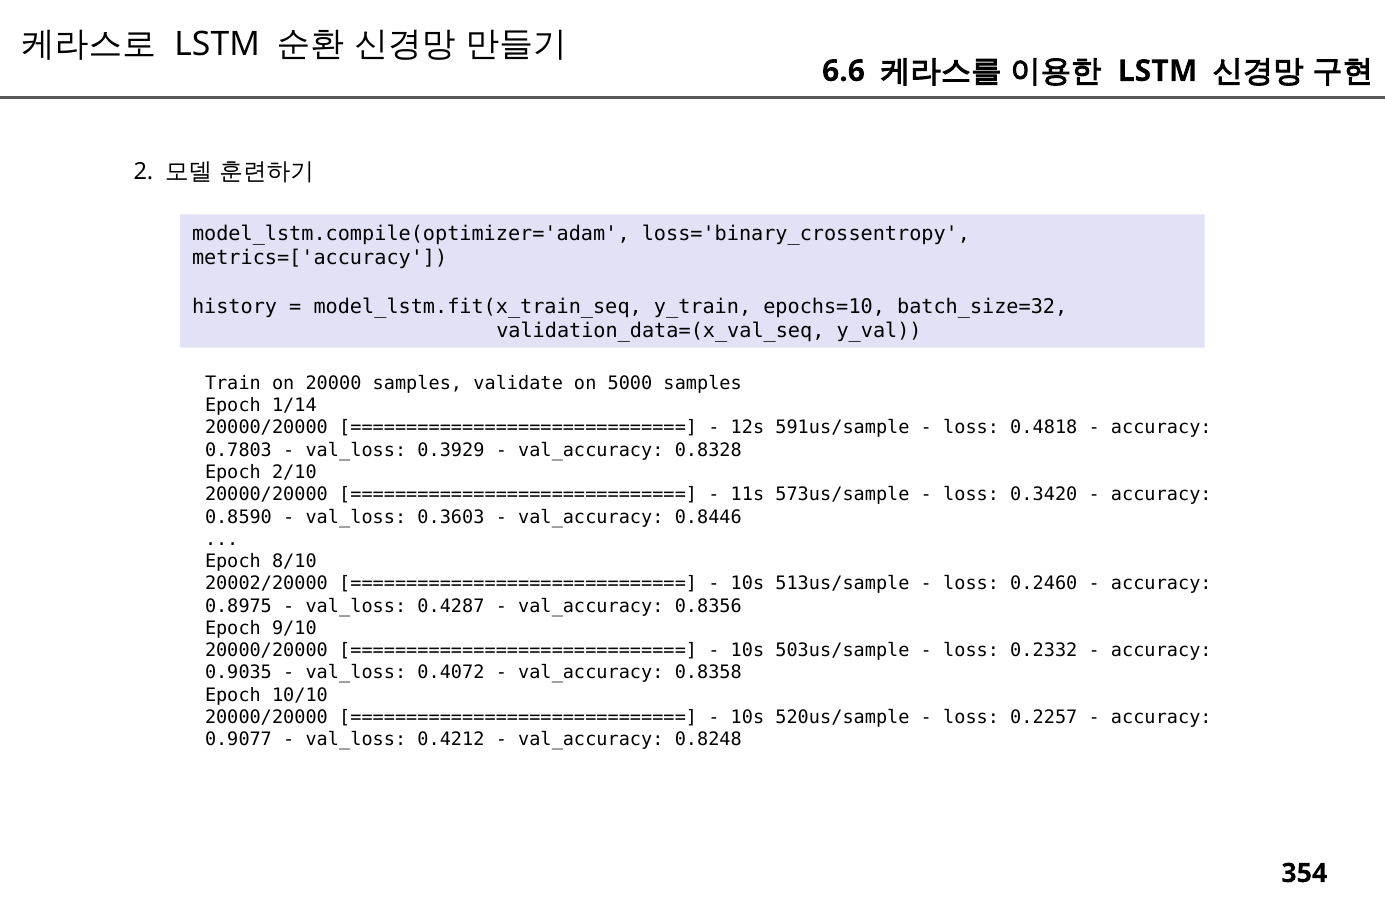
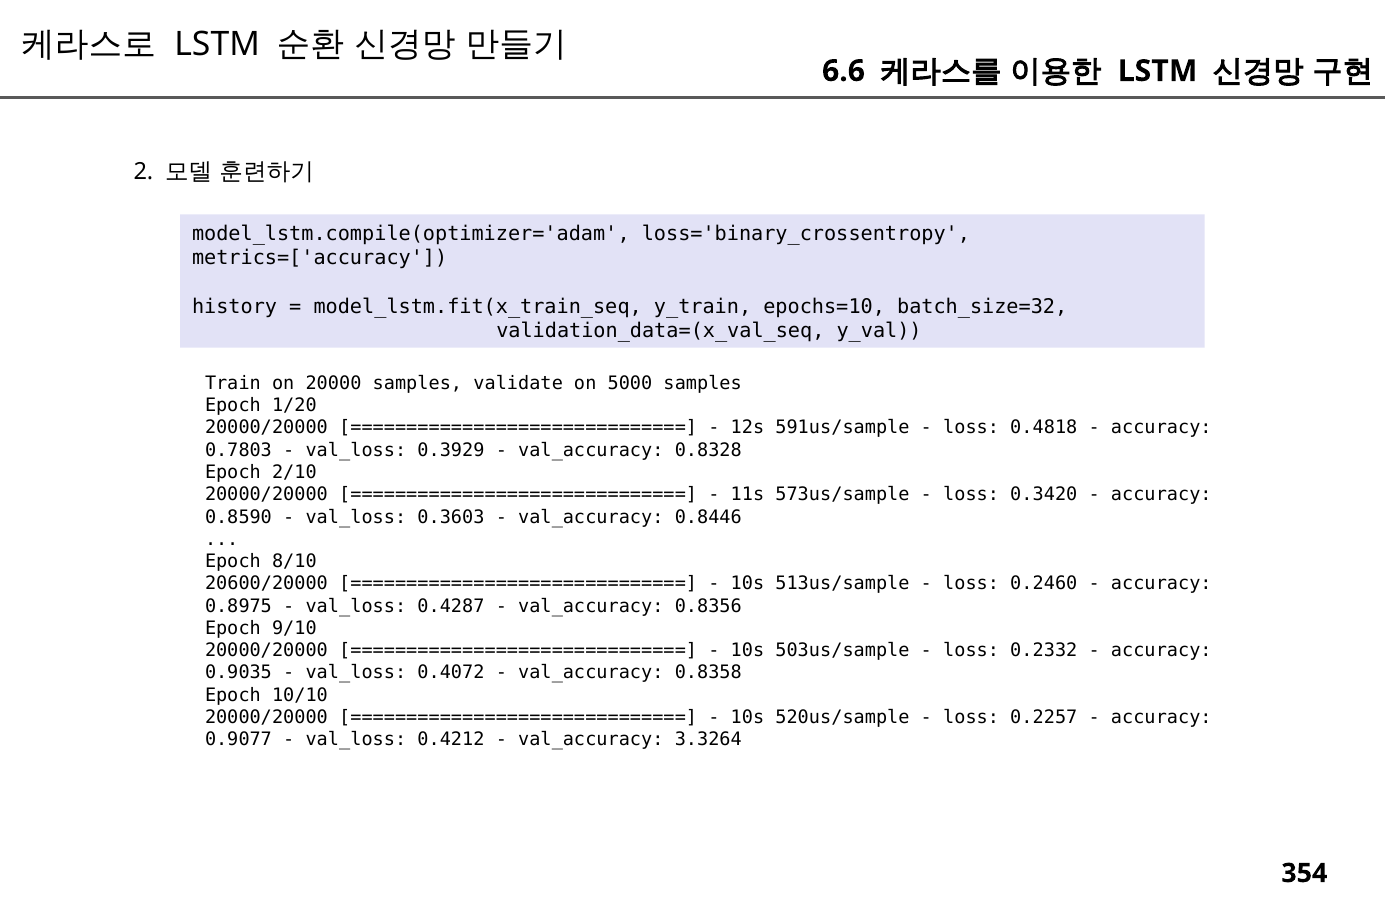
1/14: 1/14 -> 1/20 (294, 405)
20002/20000: 20002/20000 -> 20600/20000 (266, 584)
0.8248: 0.8248 -> 3.3264 (708, 739)
